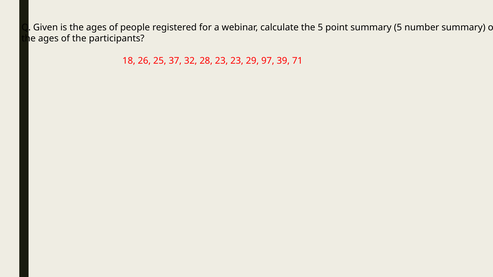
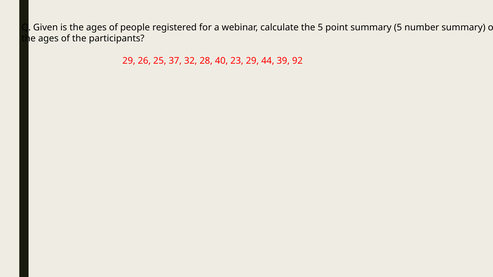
18: 18 -> 29 (129, 61)
28 23: 23 -> 40 (222, 61)
97: 97 -> 44 (268, 61)
71: 71 -> 92 (297, 61)
